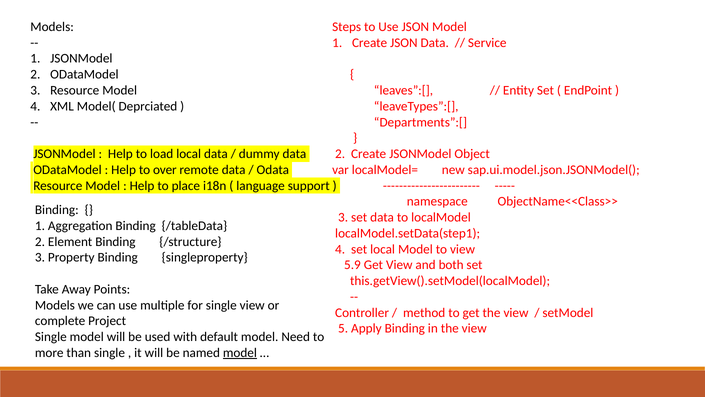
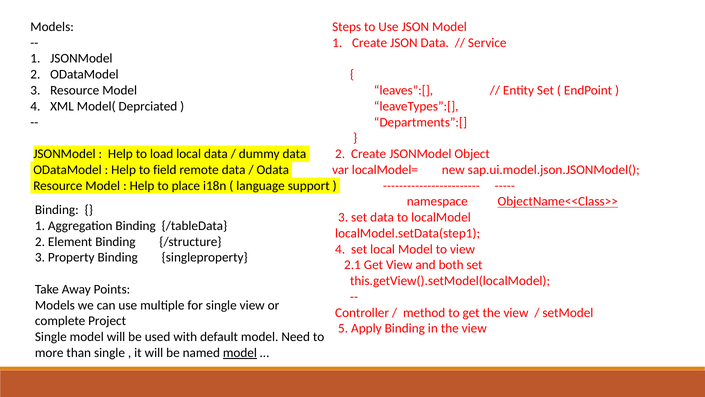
over: over -> field (165, 170)
ObjectName<<Class>> underline: none -> present (558, 201)
5.9: 5.9 -> 2.1 (352, 265)
